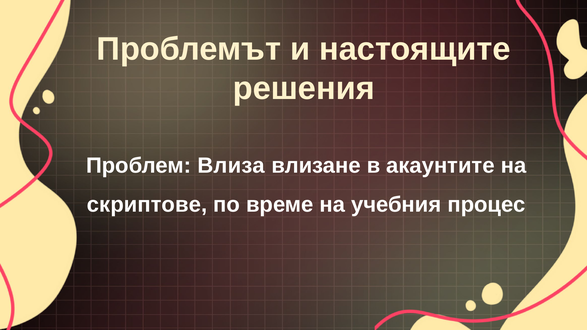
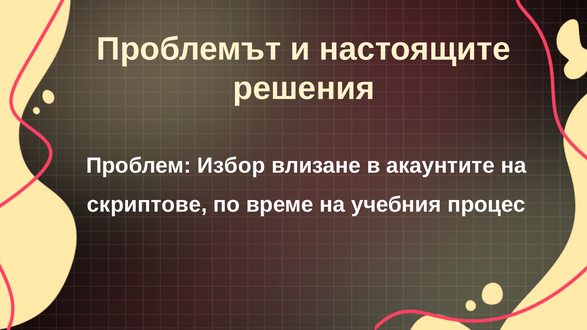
Влиза: Влиза -> Избор (231, 166)
